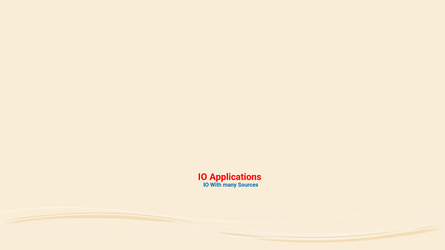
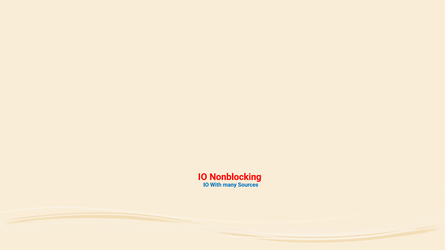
Applications: Applications -> Nonblocking (235, 177)
